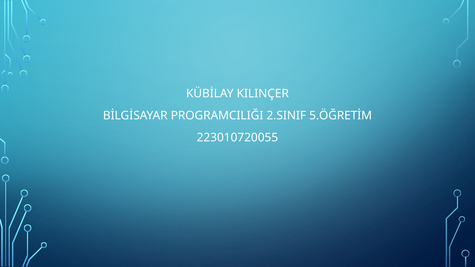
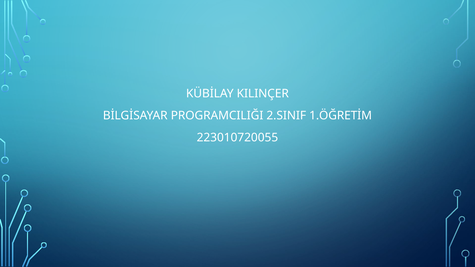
5.ÖĞRETİM: 5.ÖĞRETİM -> 1.ÖĞRETİM (341, 116)
